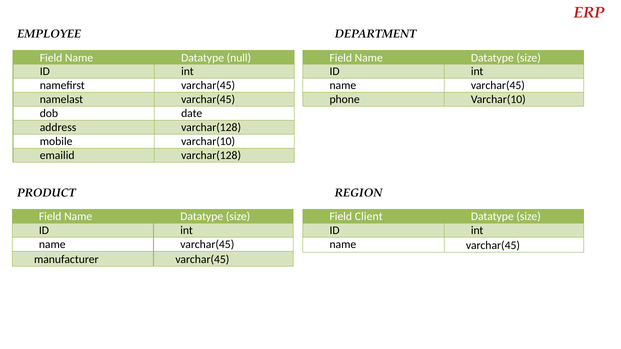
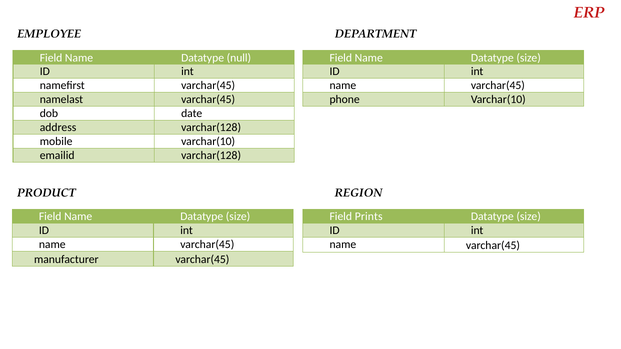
Client: Client -> Prints (369, 217)
